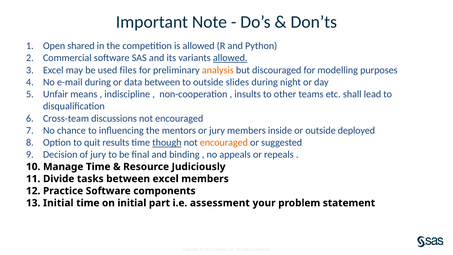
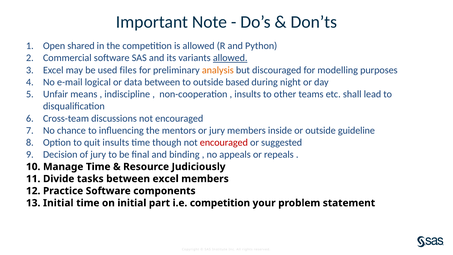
e-mail during: during -> logical (98, 82)
slides: slides -> based (238, 82)
deployed: deployed -> guideline (356, 130)
quit results: results -> insults (116, 142)
though underline: present -> none (167, 142)
encouraged colour: orange -> red (224, 142)
i.e assessment: assessment -> competition (220, 203)
